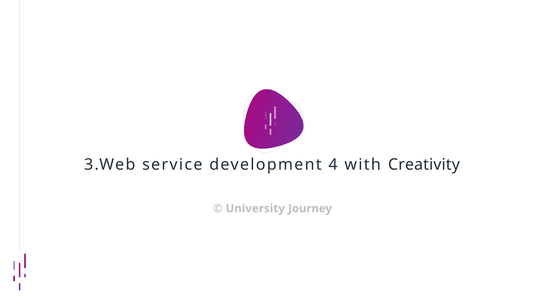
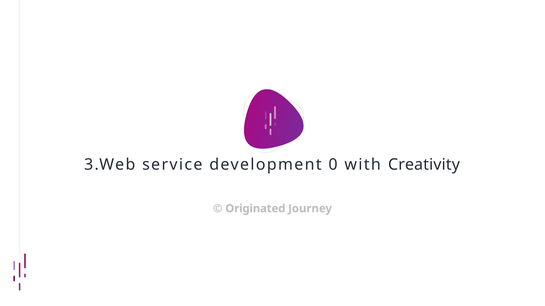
4: 4 -> 0 (333, 165)
University: University -> Originated (255, 209)
